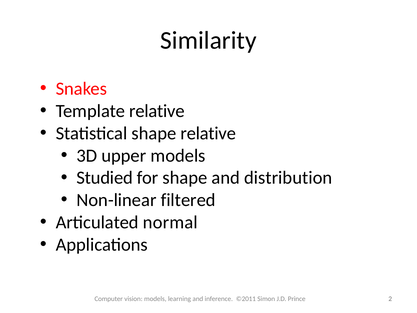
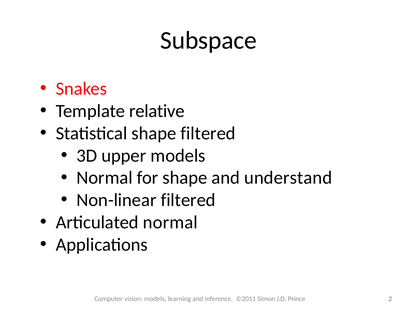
Similarity: Similarity -> Subspace (208, 40)
shape relative: relative -> filtered (208, 133)
Studied: Studied -> Normal (105, 178)
distribution: distribution -> understand (288, 178)
